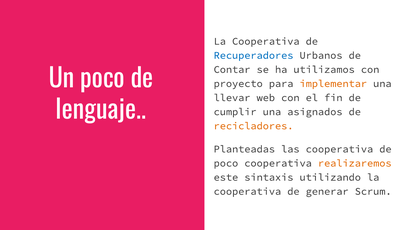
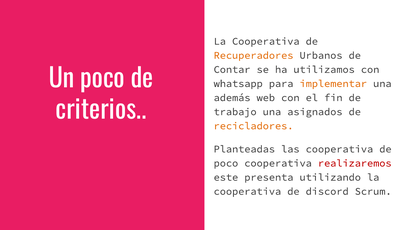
Recuperadores colour: blue -> orange (254, 55)
proyecto: proyecto -> whatsapp (238, 84)
llevar: llevar -> además (232, 98)
lenguaje: lenguaje -> criterios (101, 110)
cumplir: cumplir -> trabajo (235, 112)
realizaremos colour: orange -> red (355, 163)
sintaxis: sintaxis -> presenta (269, 177)
generar: generar -> discord (327, 191)
